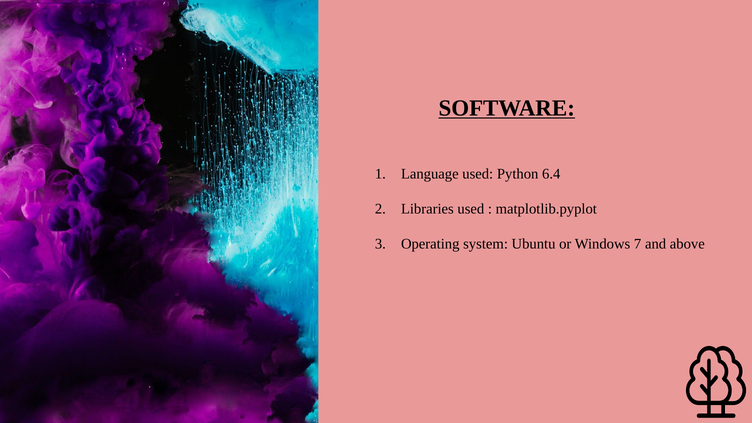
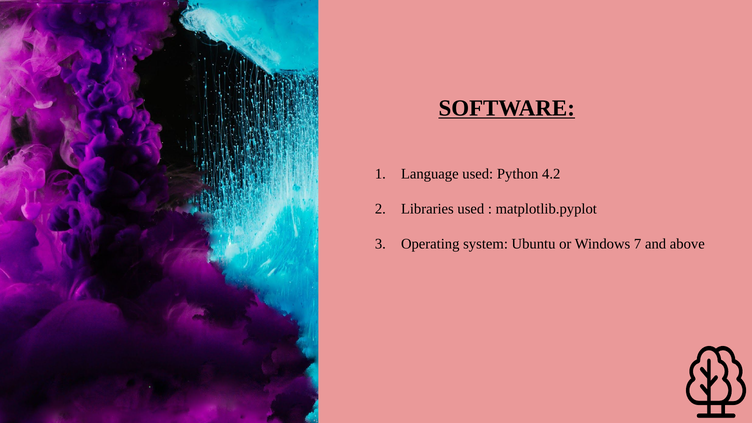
6.4: 6.4 -> 4.2 (551, 174)
